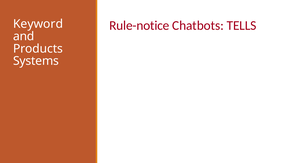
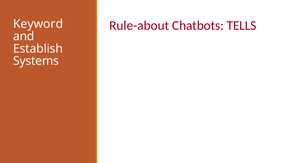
Rule-notice: Rule-notice -> Rule-about (139, 26)
Products: Products -> Establish (38, 48)
